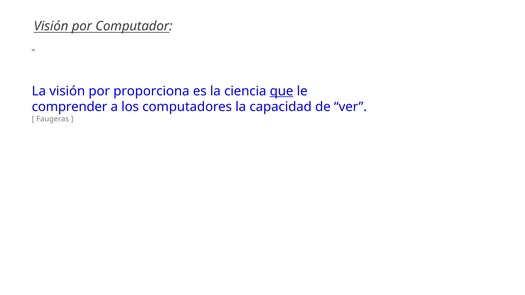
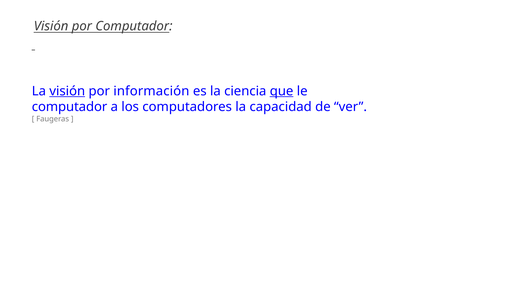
visión underline: none -> present (67, 91)
proporciona: proporciona -> información (151, 91)
comprender: comprender -> computador (70, 107)
